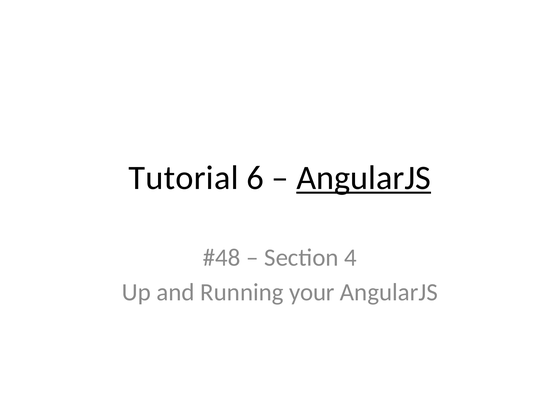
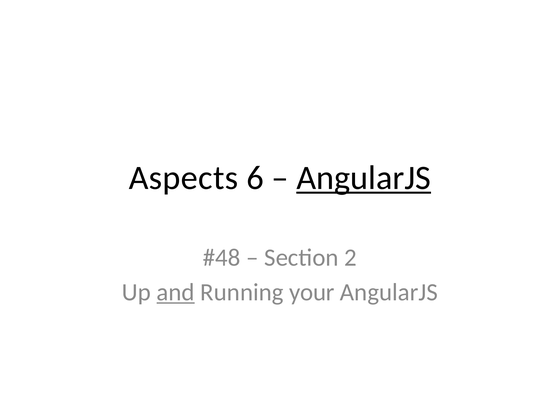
Tutorial: Tutorial -> Aspects (184, 178)
4: 4 -> 2 (350, 257)
and underline: none -> present (176, 292)
